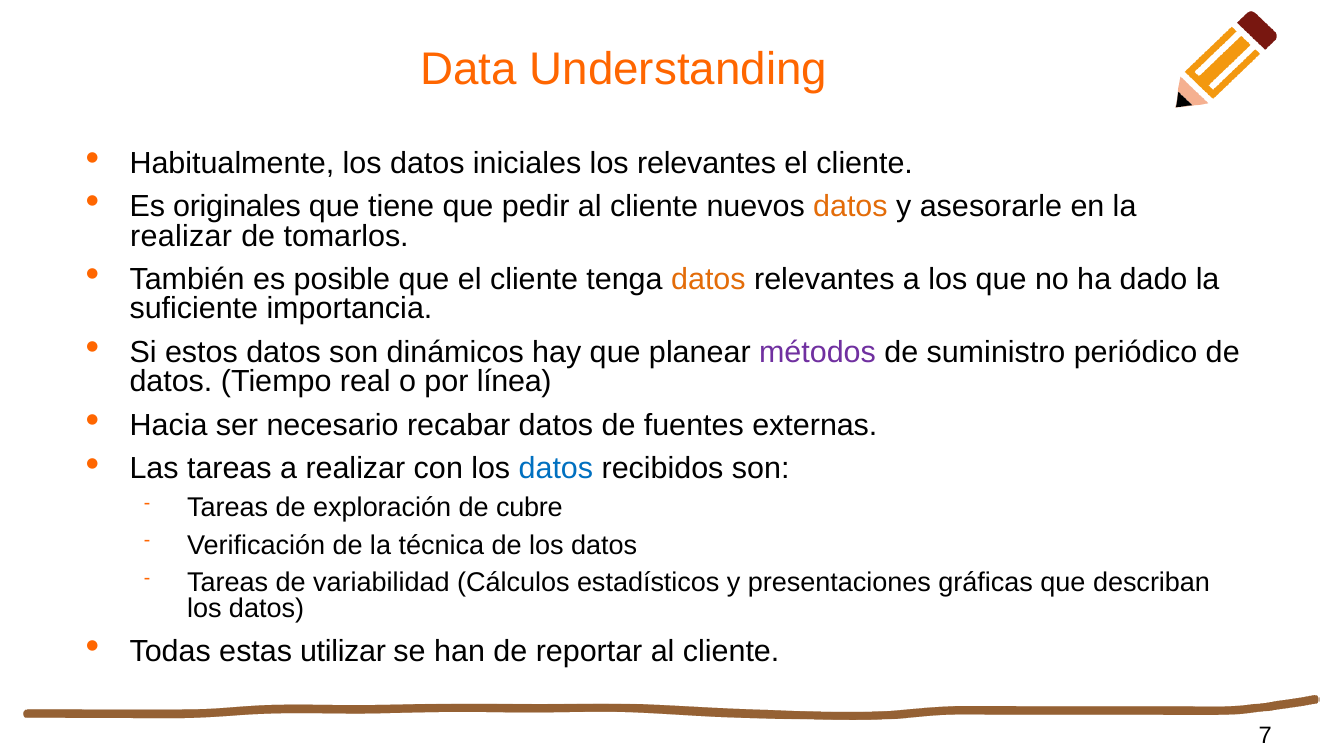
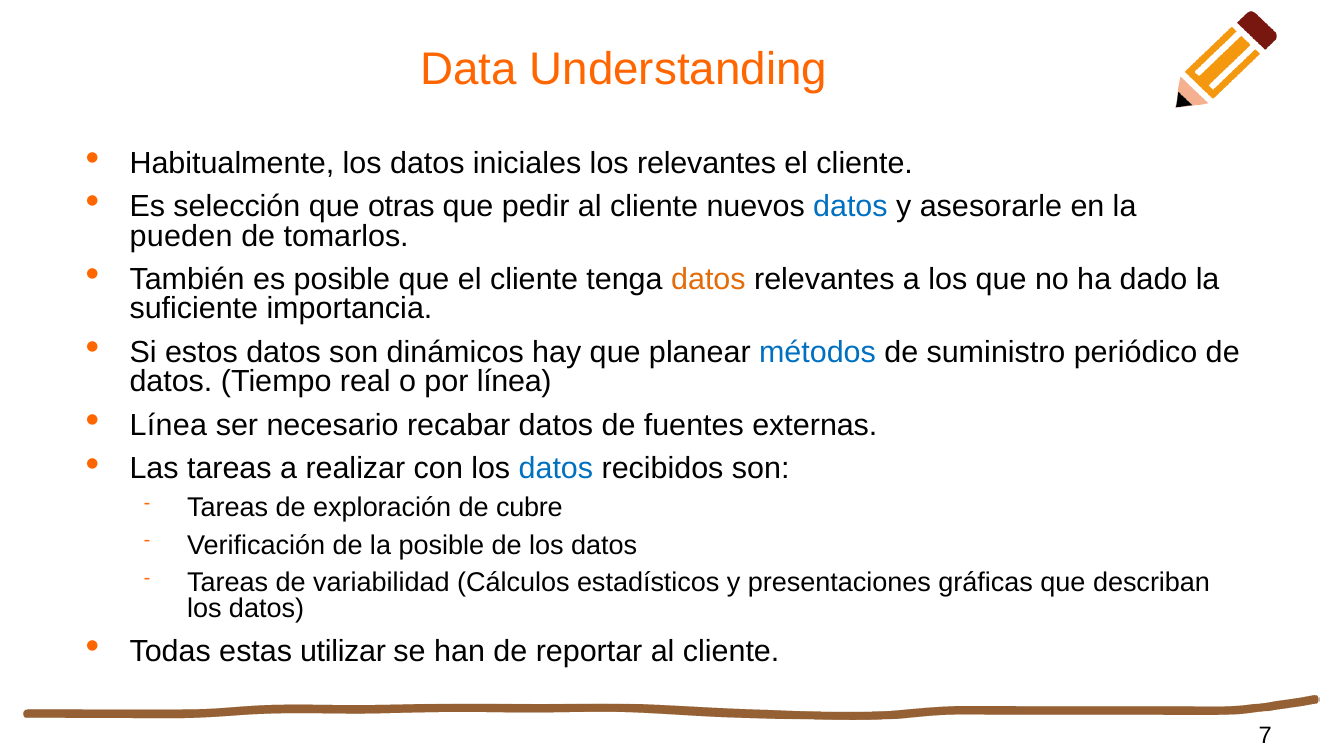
originales: originales -> selección (237, 207)
tiene: tiene -> otras (401, 207)
datos colour: orange -> blue (850, 207)
realizar: realizar -> pueden (181, 236)
métodos colour: purple -> blue (817, 353)
Hacia: Hacia -> Línea (168, 425)
la técnica: técnica -> posible (441, 545)
